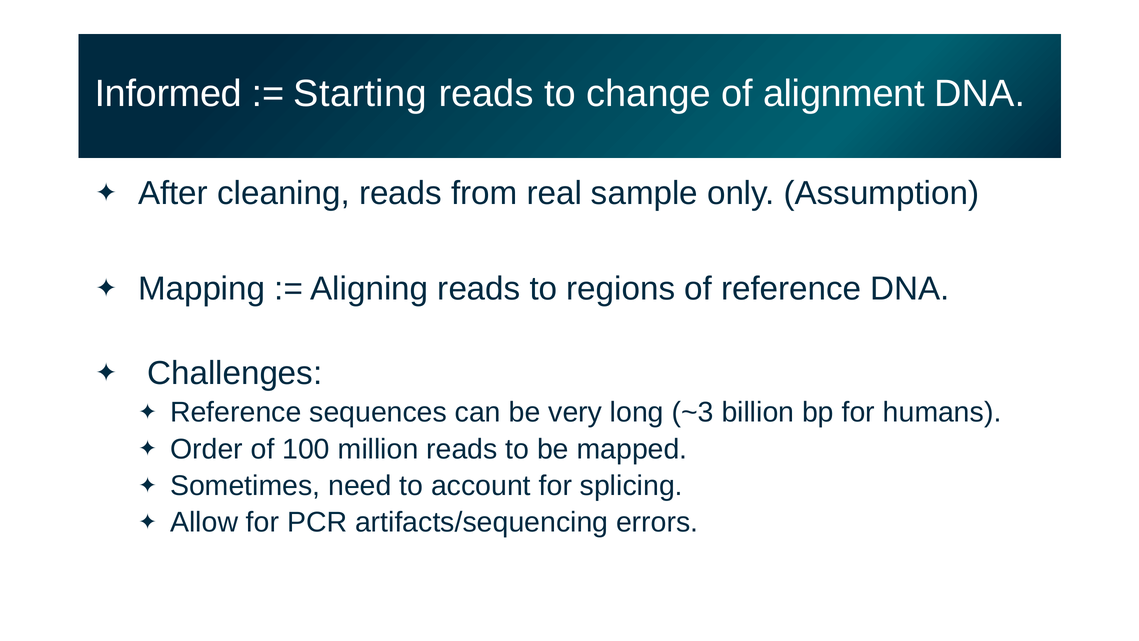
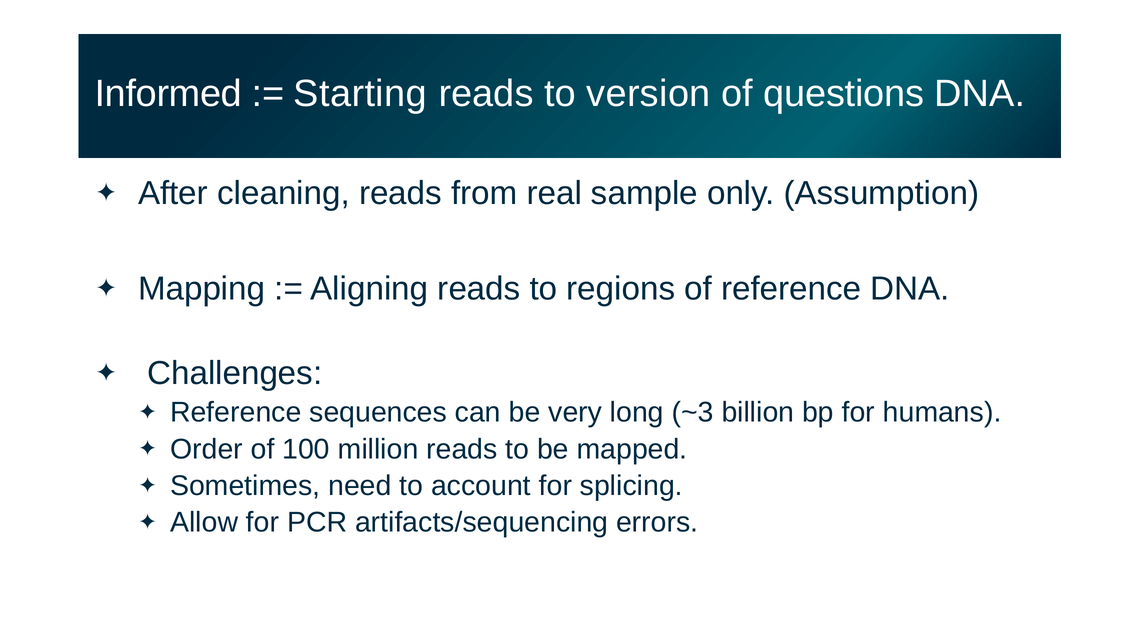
change: change -> version (648, 94)
alignment: alignment -> questions (844, 94)
